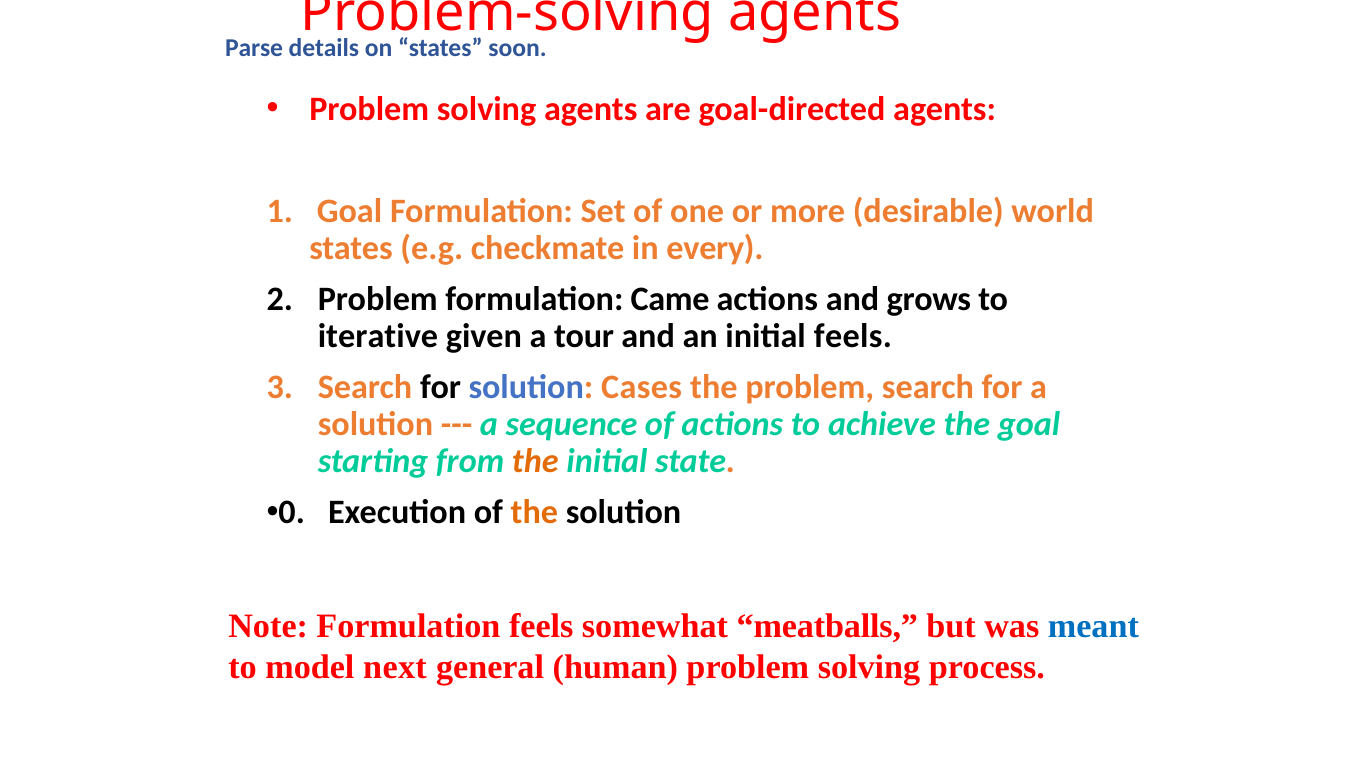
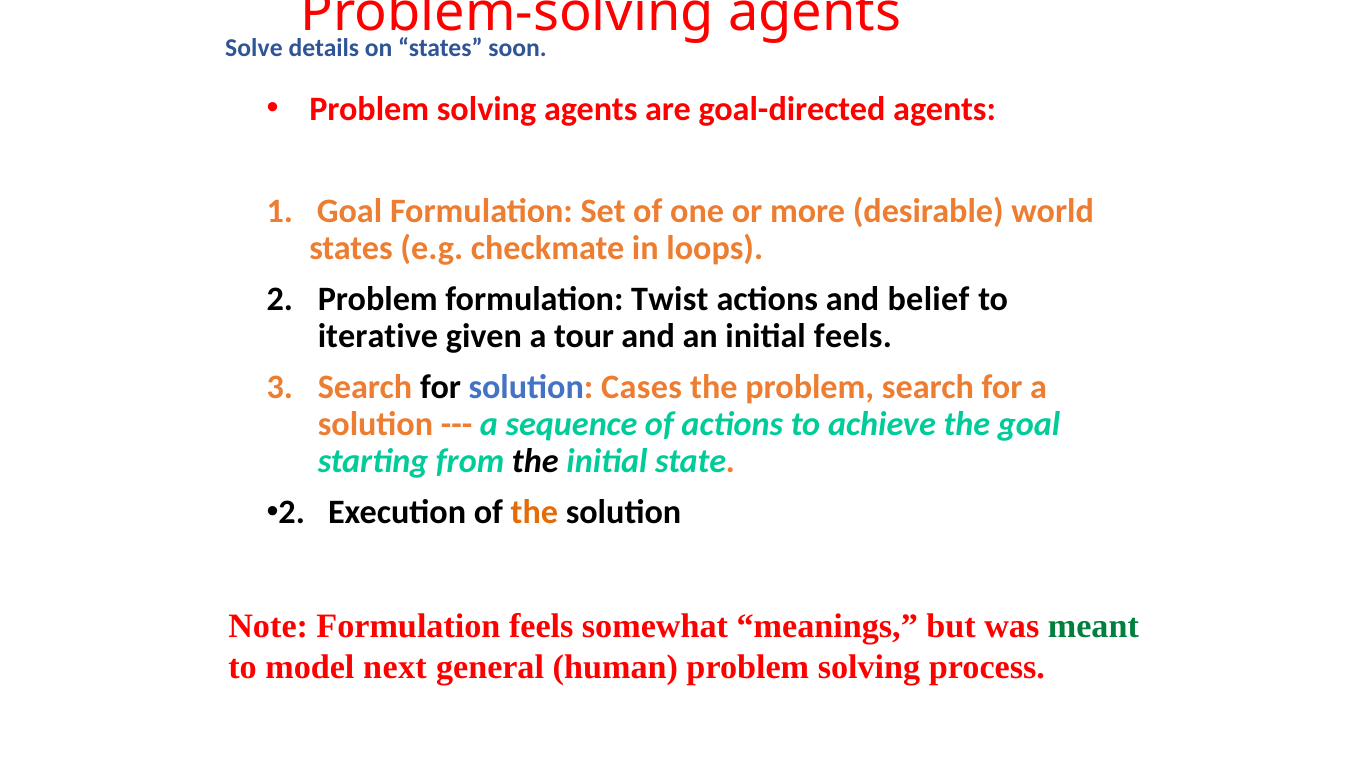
Parse: Parse -> Solve (254, 48)
every: every -> loops (715, 248)
Came: Came -> Twist (670, 299)
grows: grows -> belief (929, 299)
the colour: orange -> black (535, 461)
0: 0 -> 2 (292, 512)
meatballs: meatballs -> meanings (827, 626)
meant colour: blue -> green (1093, 626)
